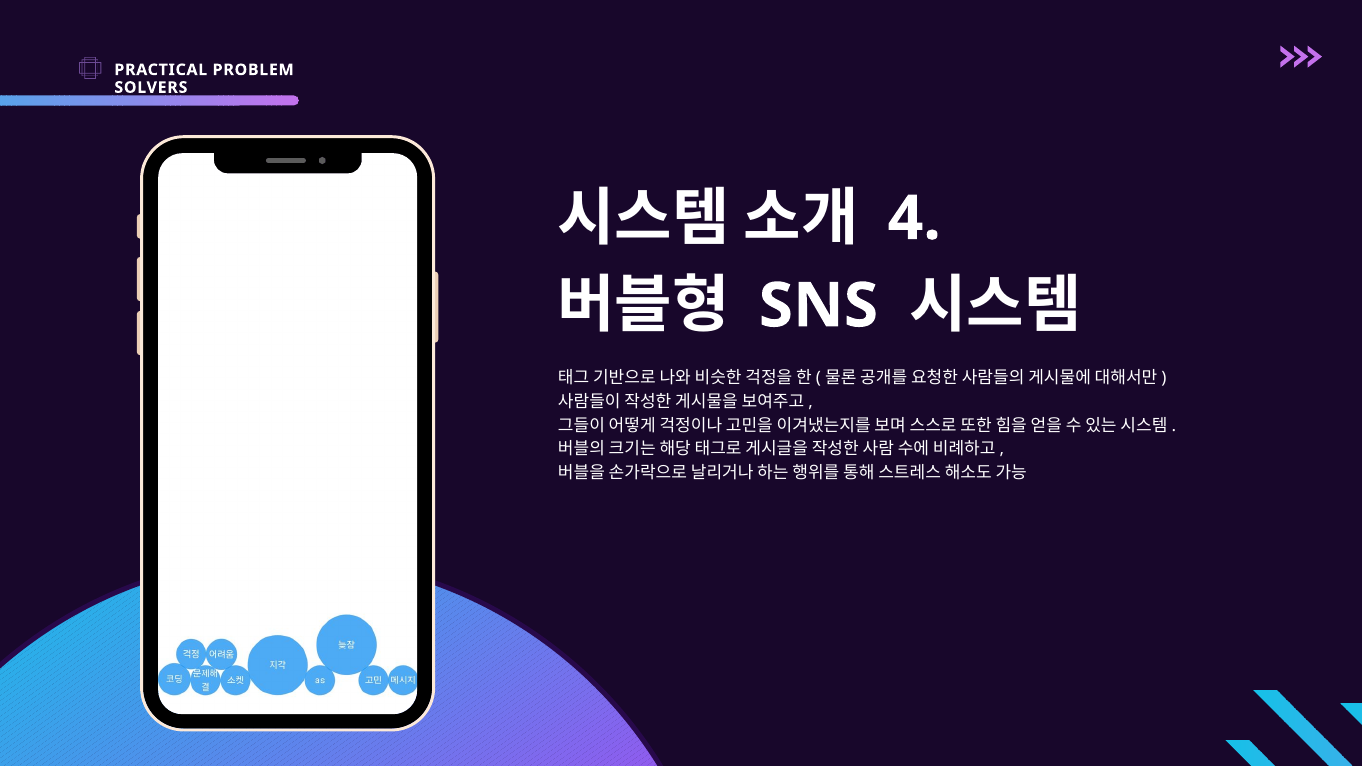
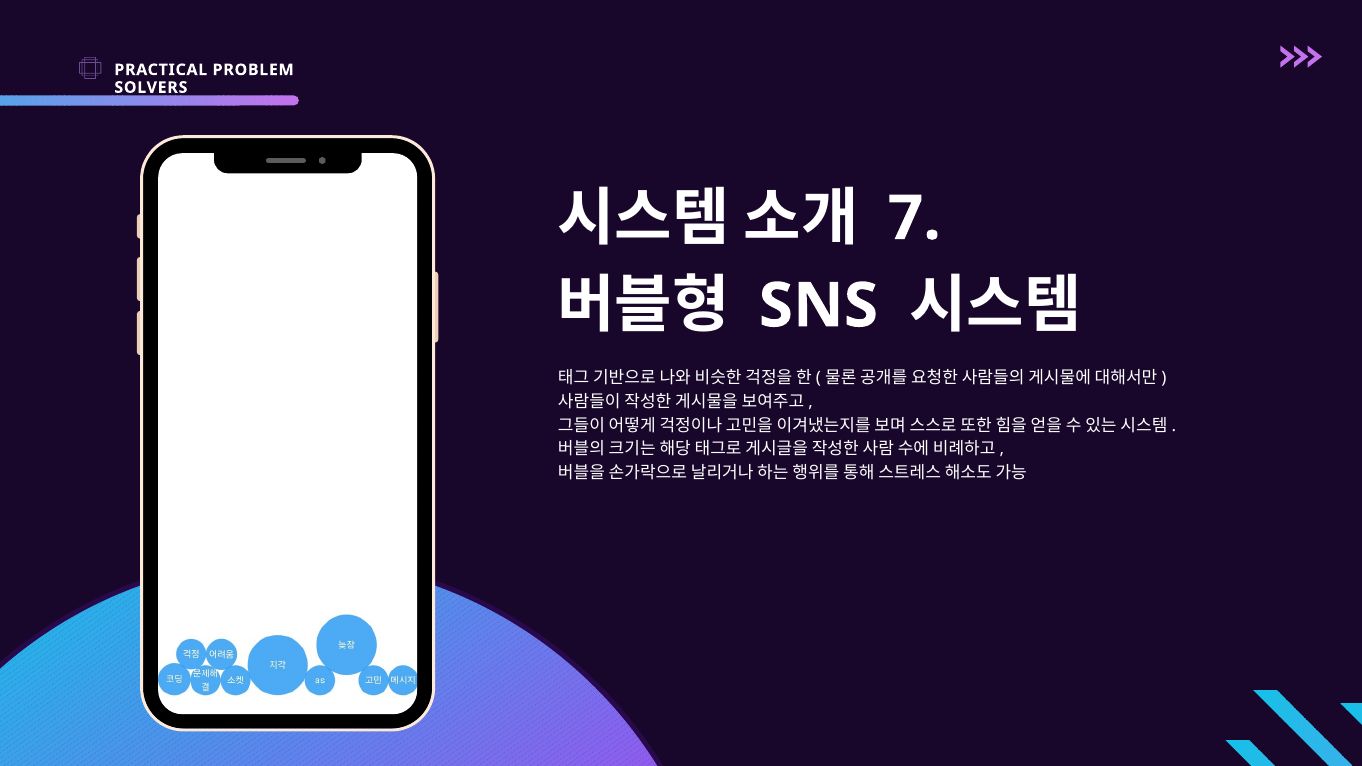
4: 4 -> 7 (914, 219)
